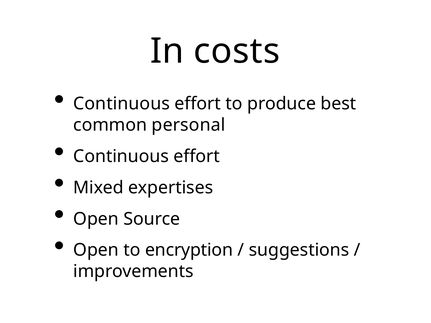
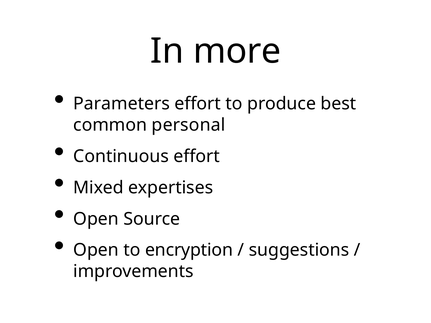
costs: costs -> more (237, 51)
Continuous: Continuous -> Parameters (122, 104)
